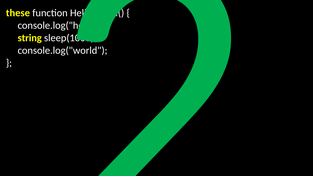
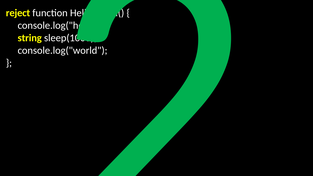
these: these -> reject (18, 13)
